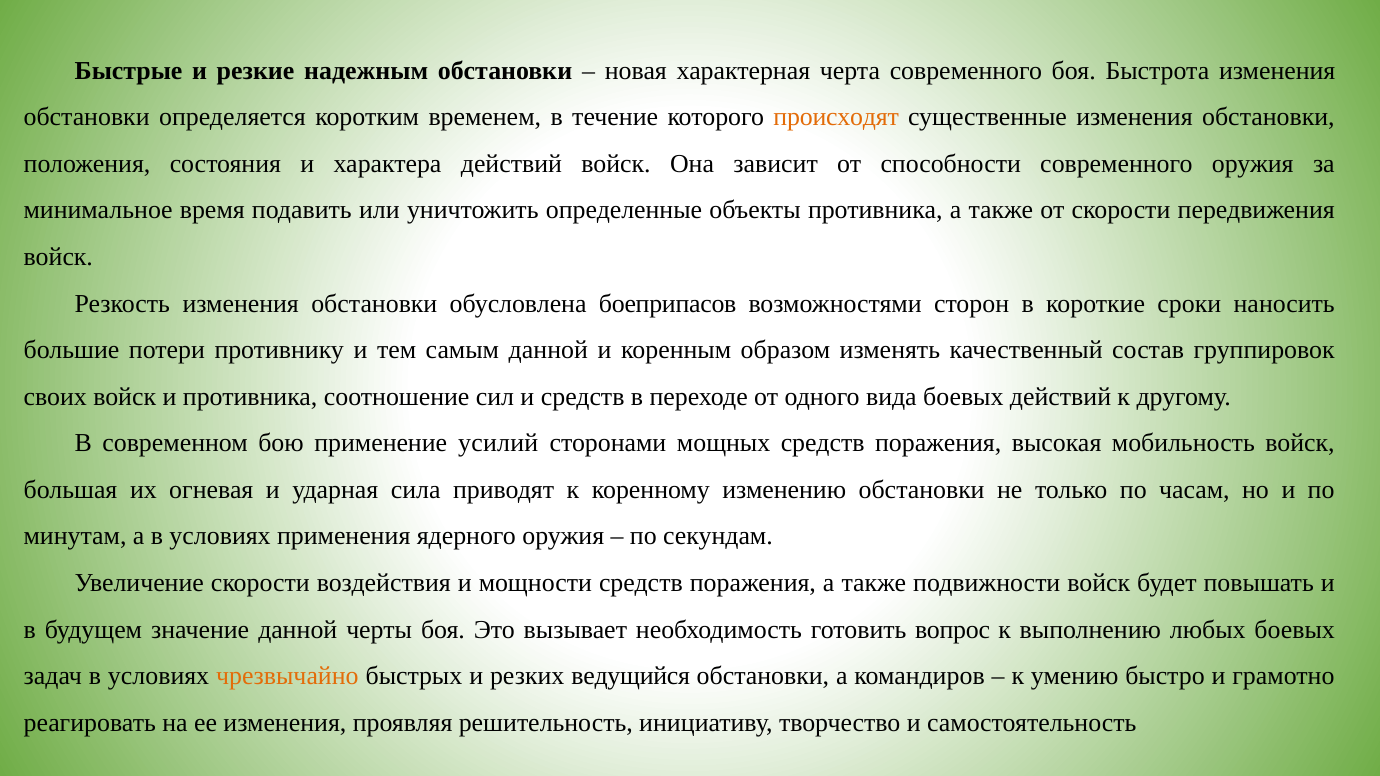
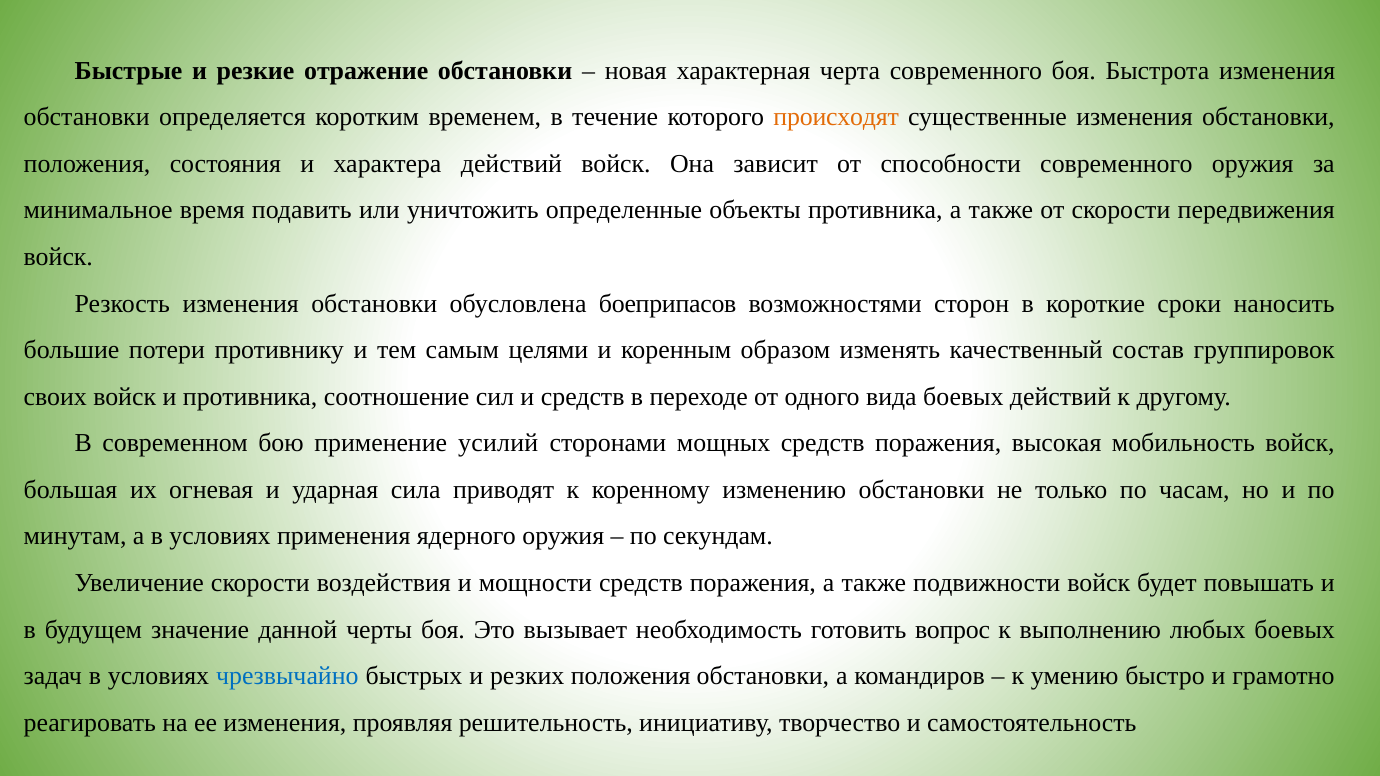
надежным: надежным -> отражение (366, 71)
самым данной: данной -> целями (548, 350)
чрезвычайно colour: orange -> blue (287, 676)
резких ведущийся: ведущийся -> положения (631, 676)
